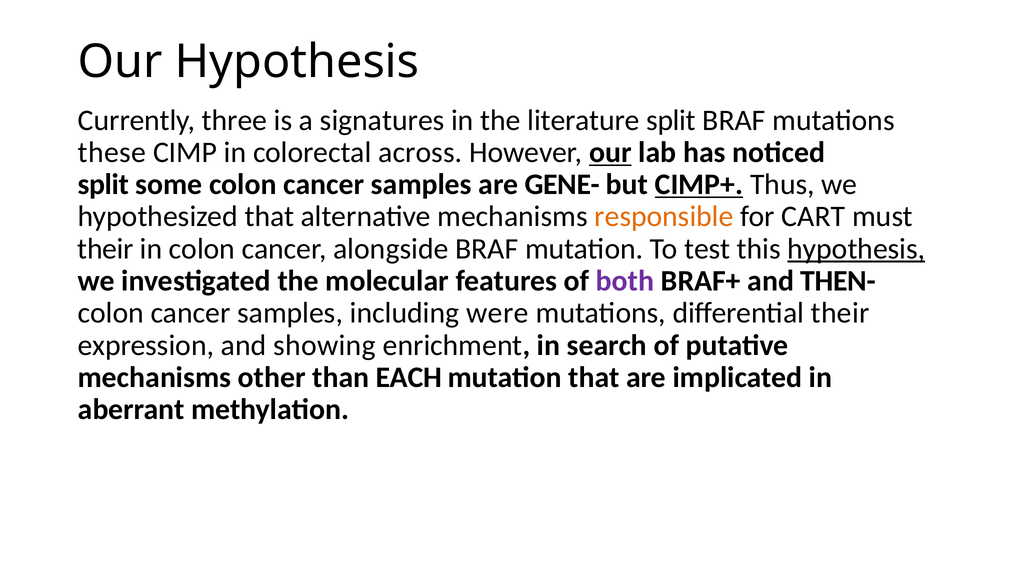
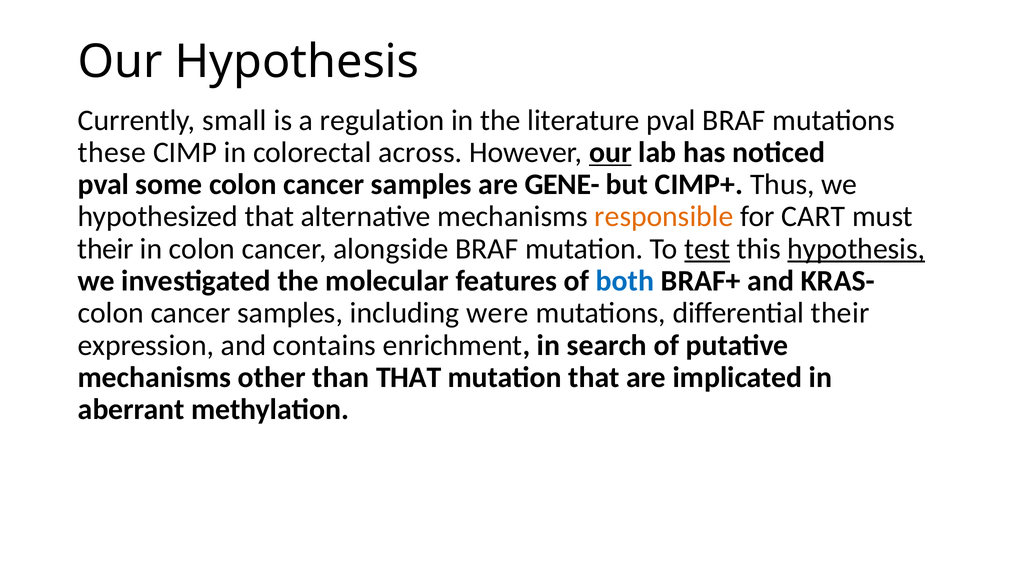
three: three -> small (234, 120)
signatures: signatures -> regulation (382, 120)
literature split: split -> pval (671, 120)
split: split -> pval (103, 185)
CIMP+ underline: present -> none (699, 185)
test underline: none -> present (707, 249)
both colour: purple -> blue (625, 281)
THEN-: THEN- -> KRAS- (838, 281)
showing: showing -> contains (324, 345)
than EACH: EACH -> THAT (409, 378)
